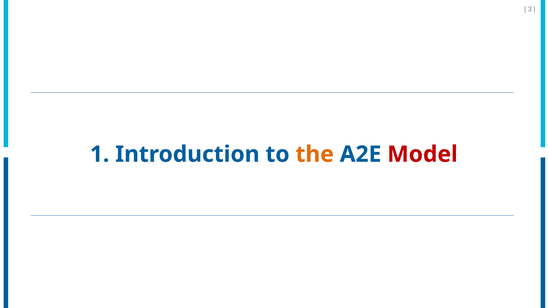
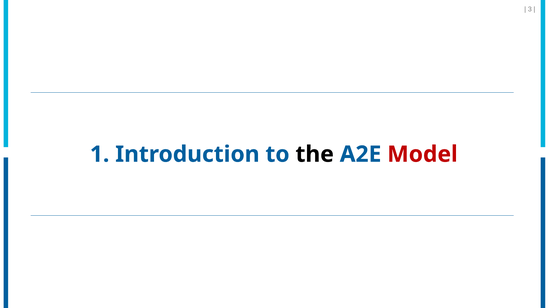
the colour: orange -> black (315, 154)
